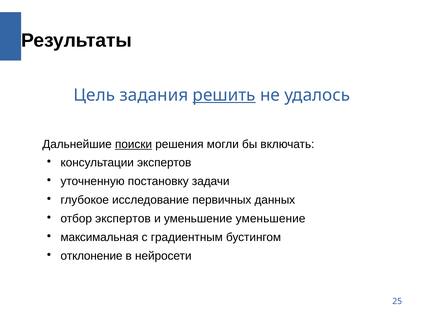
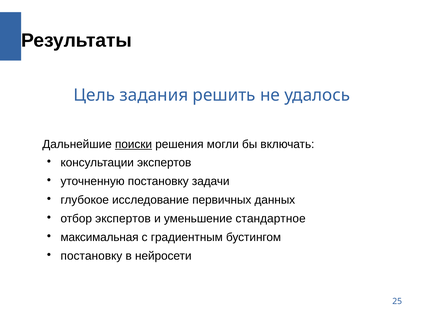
решить underline: present -> none (224, 95)
уменьшение уменьшение: уменьшение -> стандартное (271, 219)
отклонение: отклонение -> постановку (91, 256)
